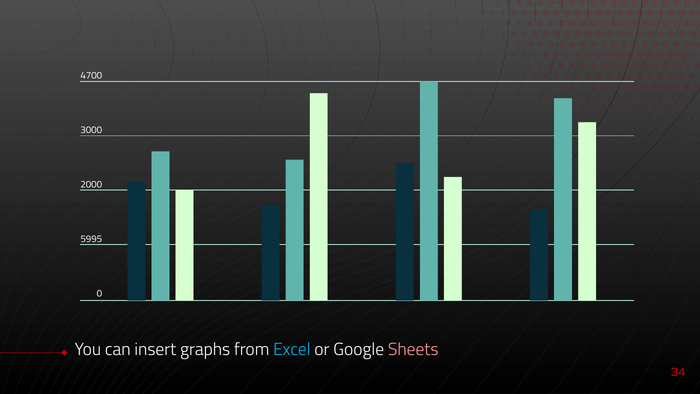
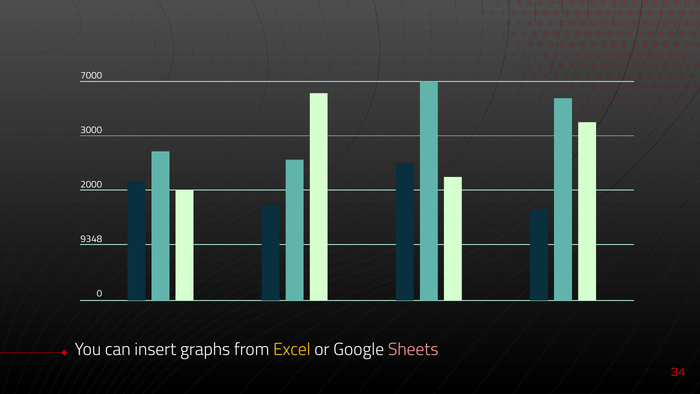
4700: 4700 -> 7000 (91, 76)
5995: 5995 -> 9348 (91, 239)
Excel colour: light blue -> yellow (292, 349)
